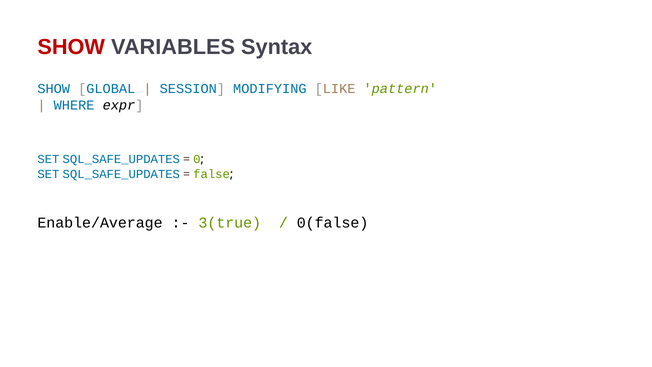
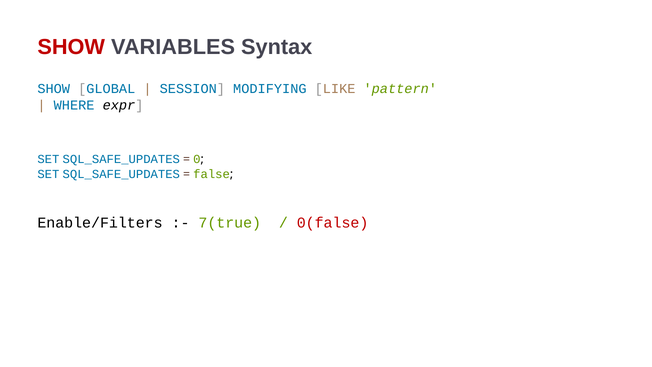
Enable/Average: Enable/Average -> Enable/Filters (100, 223)
3(true: 3(true -> 7(true (230, 223)
0(false colour: black -> red (333, 223)
